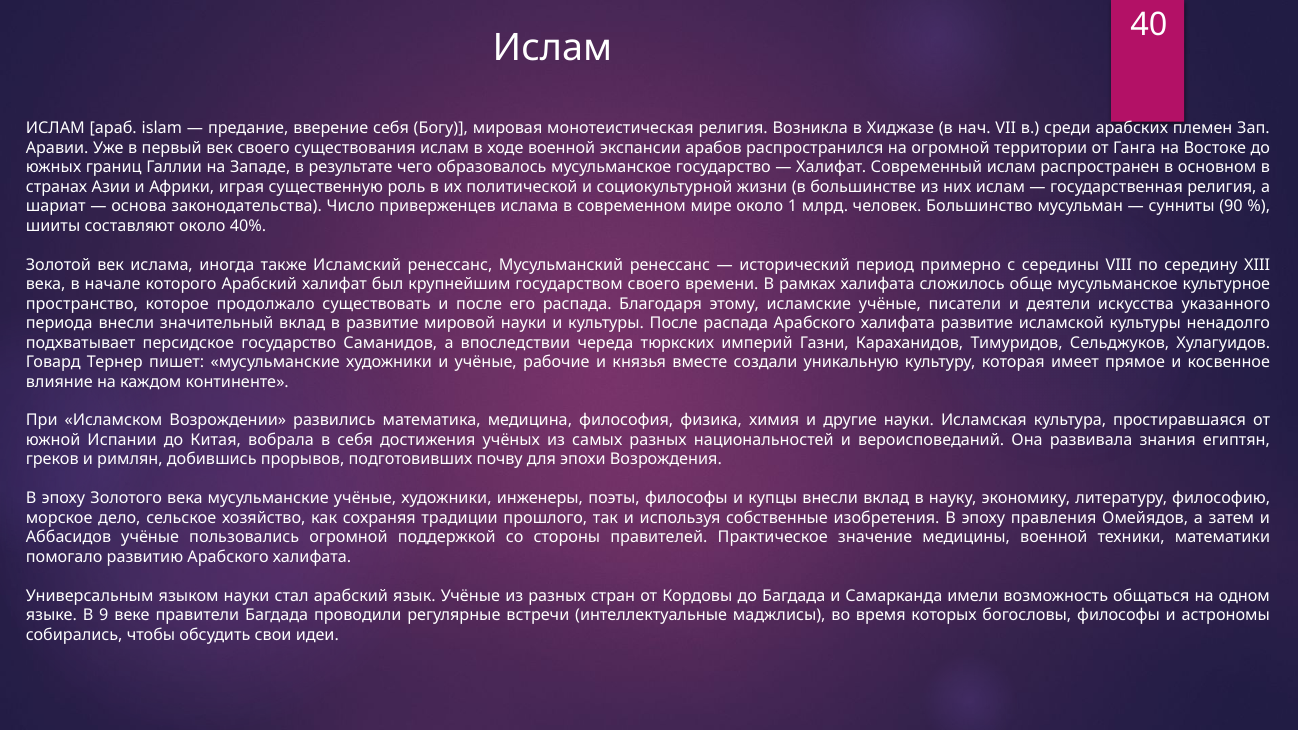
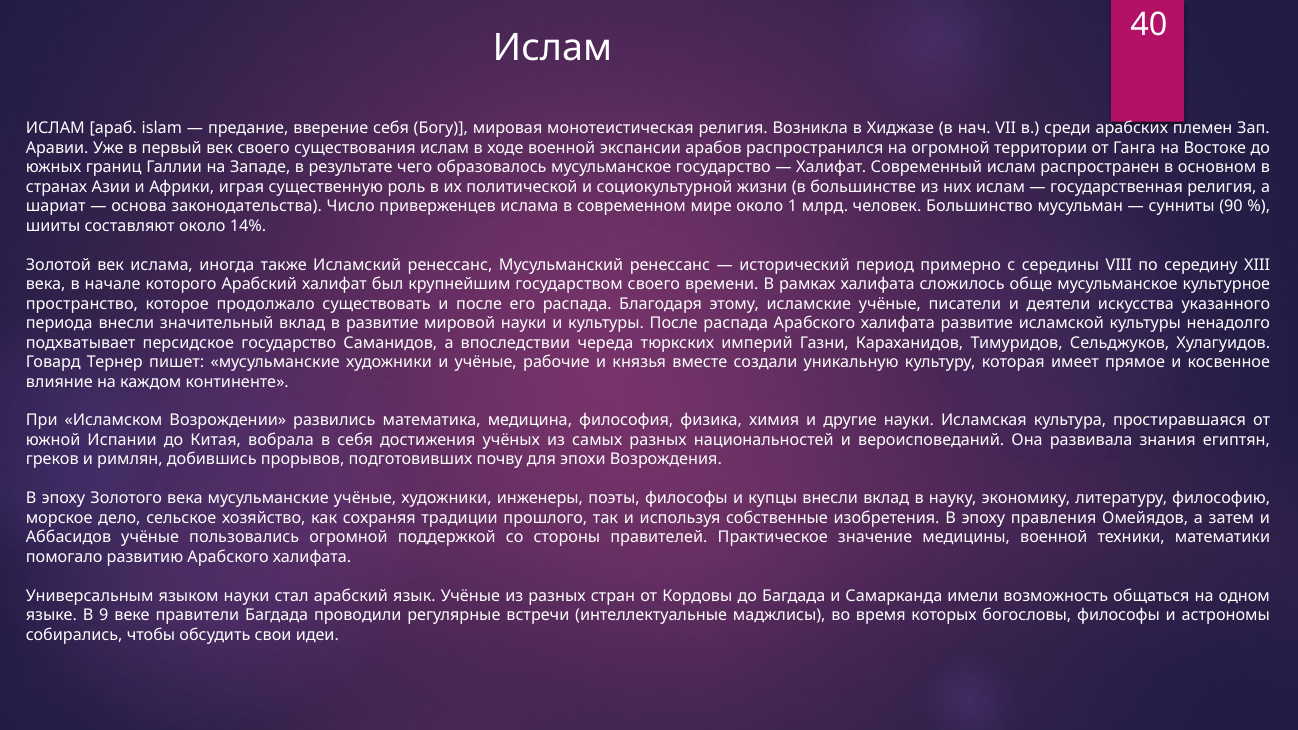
40%: 40% -> 14% (248, 226)
